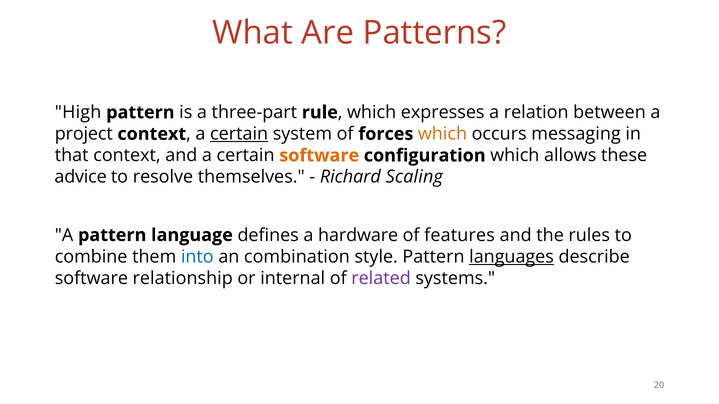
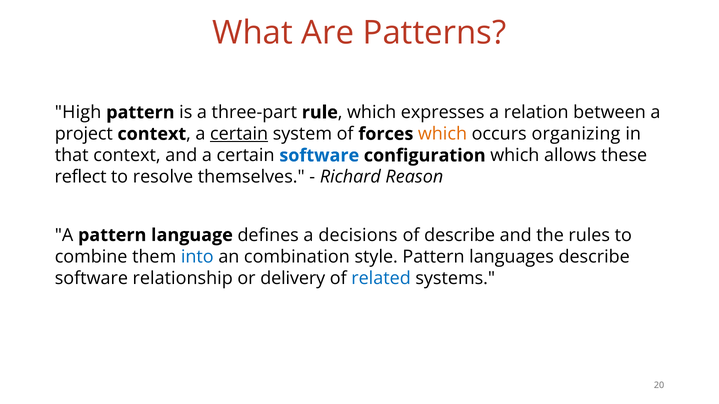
messaging: messaging -> organizing (576, 134)
software colour: orange -> blue (319, 156)
advice: advice -> reflect (81, 177)
Scaling: Scaling -> Reason (414, 177)
hardware: hardware -> decisions (358, 235)
of features: features -> describe (460, 235)
languages underline: present -> none (512, 257)
internal: internal -> delivery (293, 278)
related colour: purple -> blue (381, 278)
